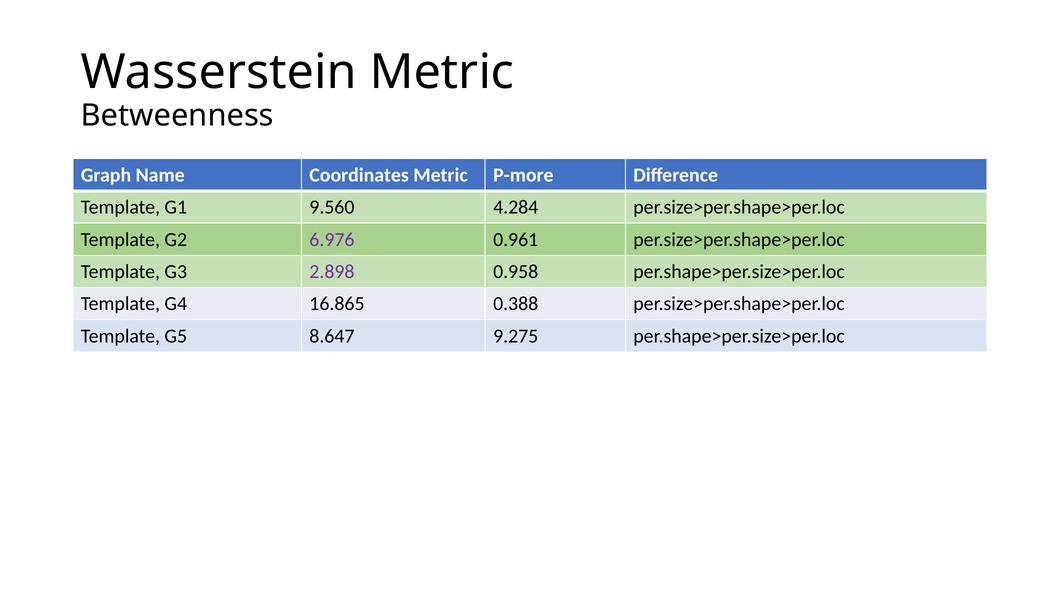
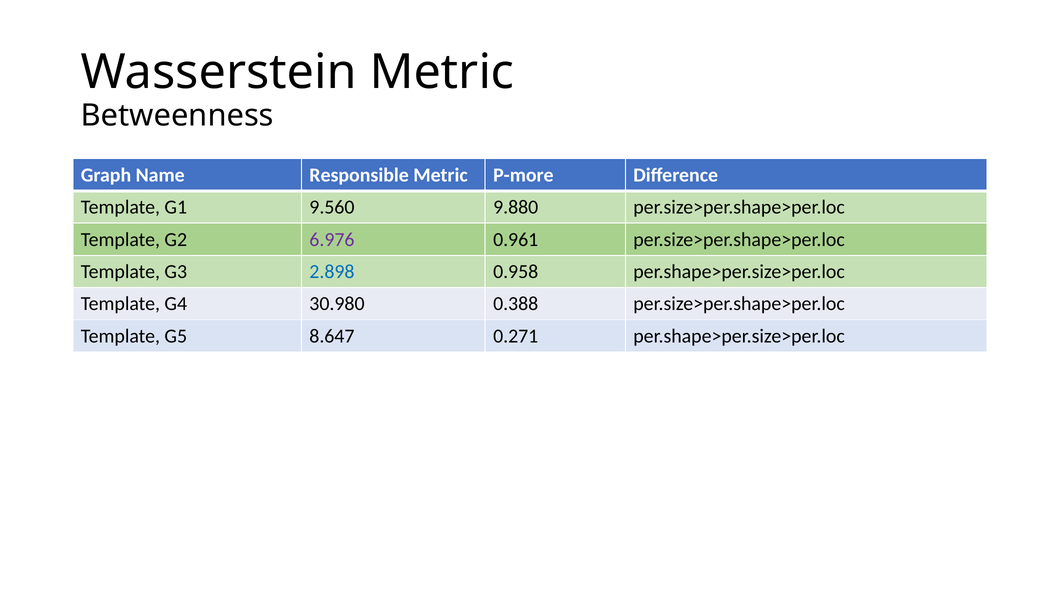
Coordinates: Coordinates -> Responsible (359, 175)
4.284: 4.284 -> 9.880 (516, 207)
2.898 colour: purple -> blue (332, 272)
16.865: 16.865 -> 30.980 (337, 304)
9.275: 9.275 -> 0.271 (516, 336)
